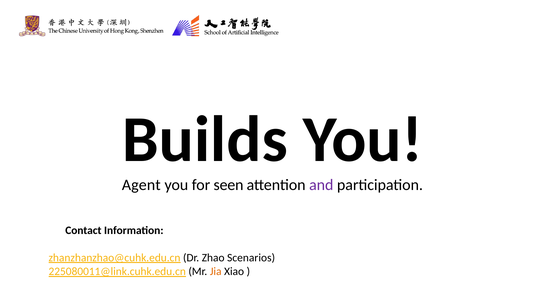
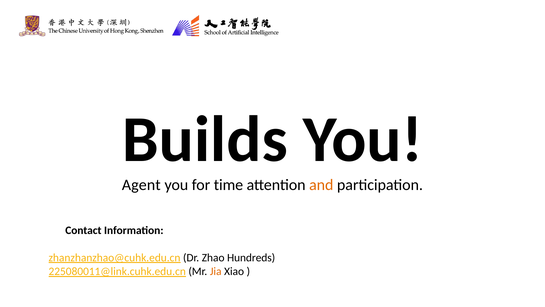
seen: seen -> time (228, 185)
and colour: purple -> orange (321, 185)
Scenarios: Scenarios -> Hundreds (251, 257)
